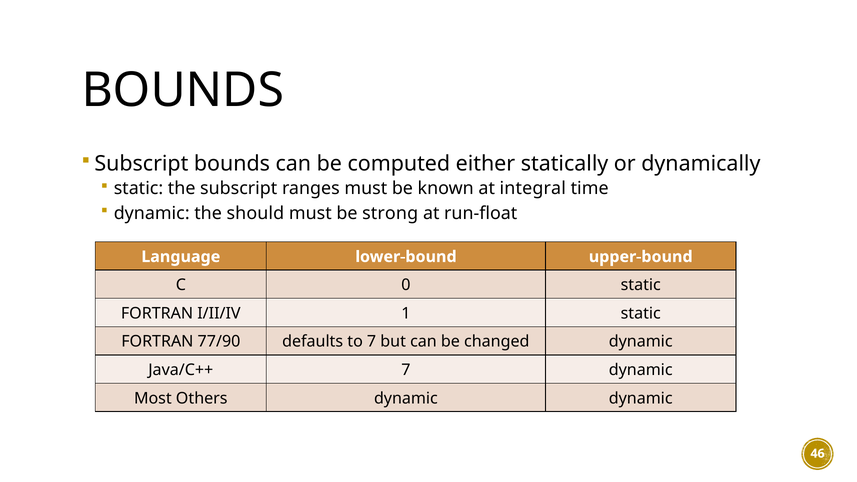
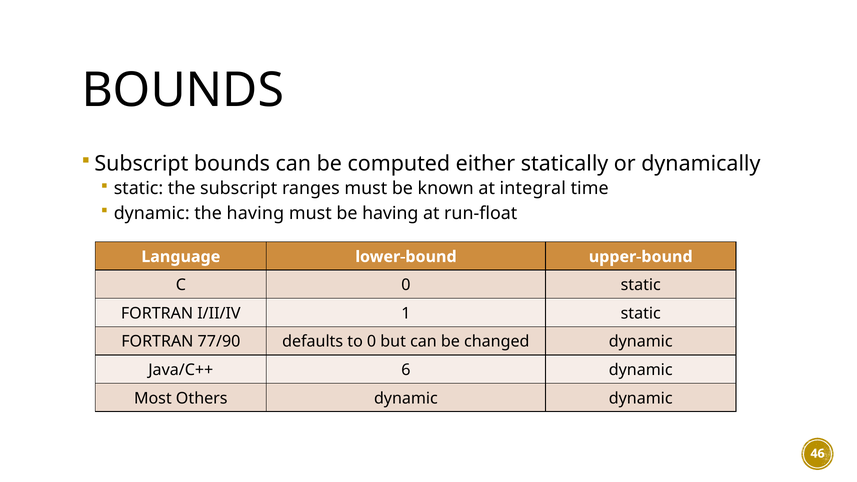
the should: should -> having (255, 213)
be strong: strong -> having (390, 213)
to 7: 7 -> 0 (372, 342)
Java/C++ 7: 7 -> 6 (406, 370)
